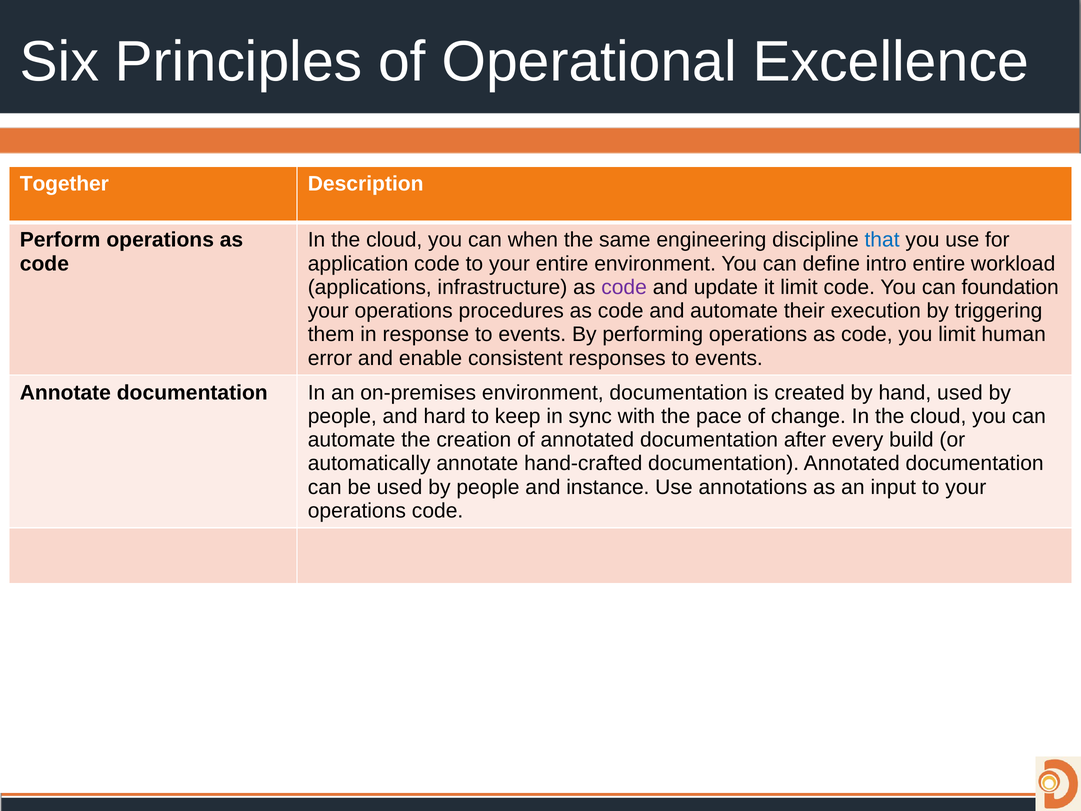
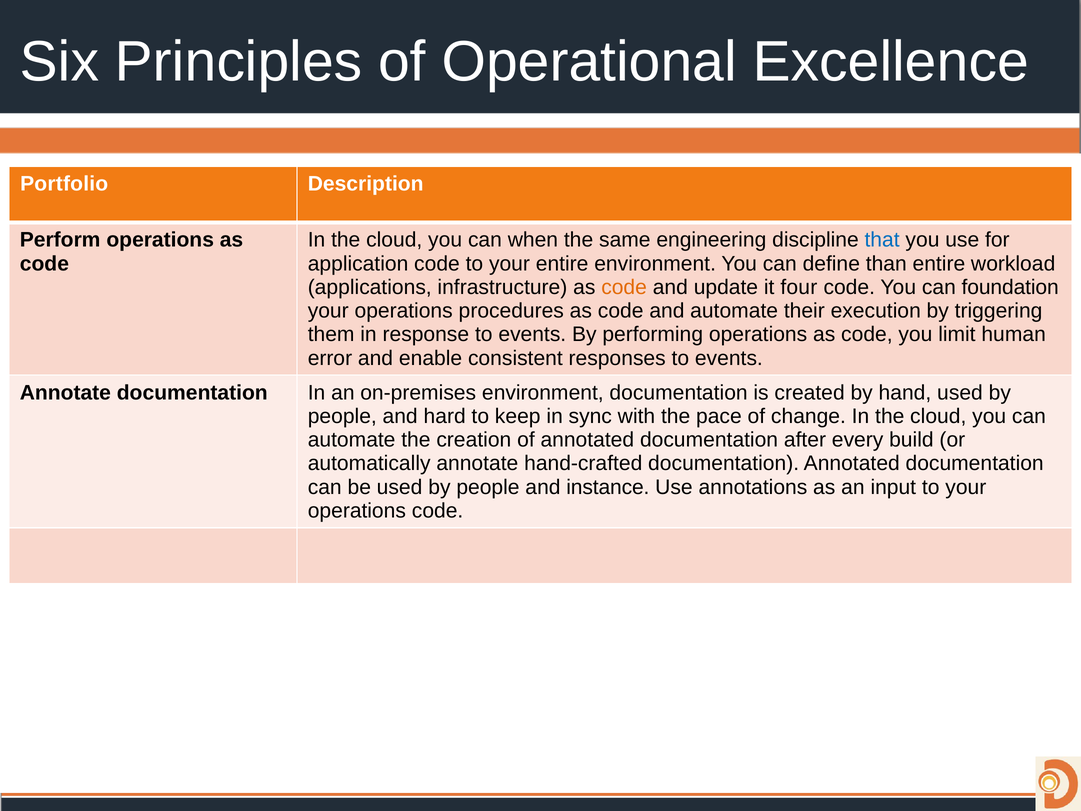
Together: Together -> Portfolio (64, 184)
intro: intro -> than (886, 264)
code colour: purple -> orange (624, 287)
it limit: limit -> four (799, 287)
